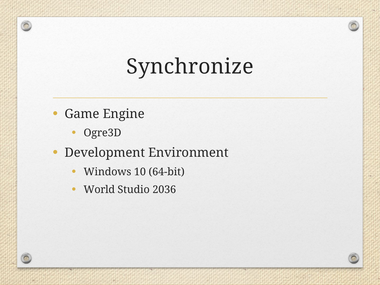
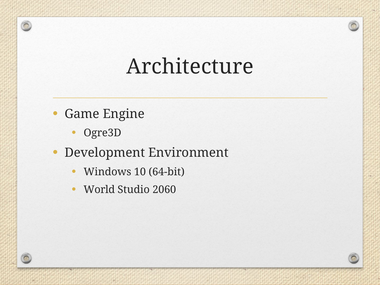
Synchronize: Synchronize -> Architecture (190, 67)
2036: 2036 -> 2060 (164, 190)
